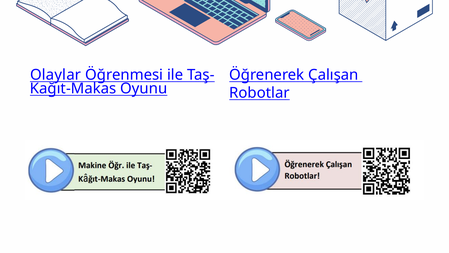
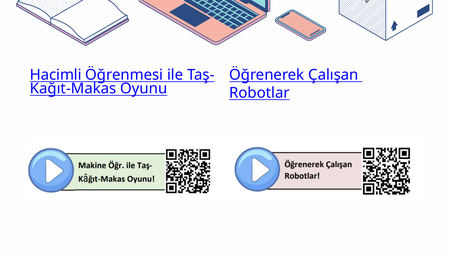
Olaylar: Olaylar -> Hacimli (56, 75)
